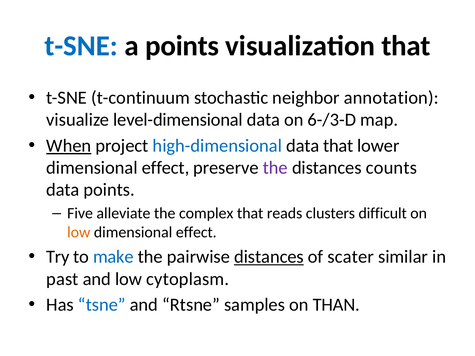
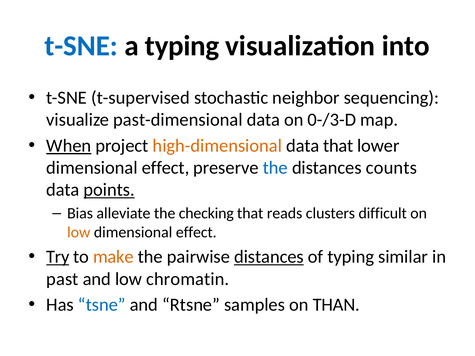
a points: points -> typing (182, 46)
visualization that: that -> into (406, 46)
t-continuum: t-continuum -> t-supervised (140, 98)
annotation: annotation -> sequencing (391, 98)
level-dimensional: level-dimensional -> past-dimensional (178, 120)
6-/3-D: 6-/3-D -> 0-/3-D (332, 120)
high-dimensional colour: blue -> orange (217, 146)
the colour: purple -> blue (275, 168)
points underline: none -> present (109, 190)
Five: Five -> Bias (80, 214)
complex: complex -> checking (206, 214)
Try underline: none -> present (58, 257)
make colour: blue -> orange (113, 257)
of scater: scater -> typing (351, 257)
cytoplasm: cytoplasm -> chromatin (188, 279)
